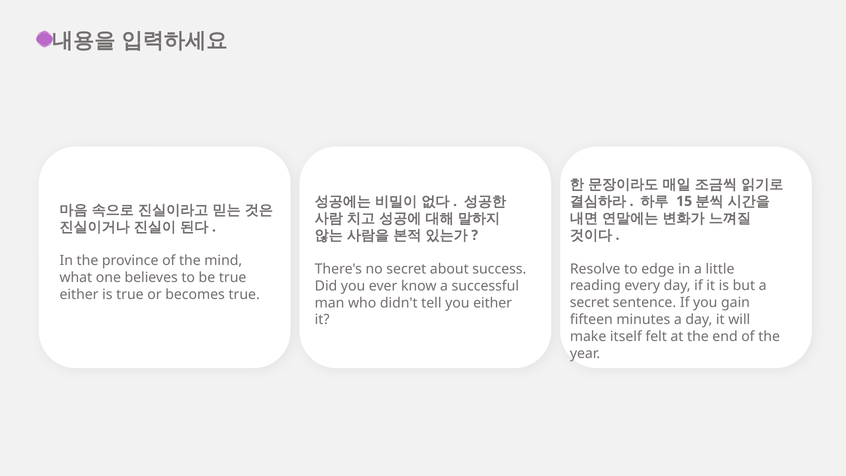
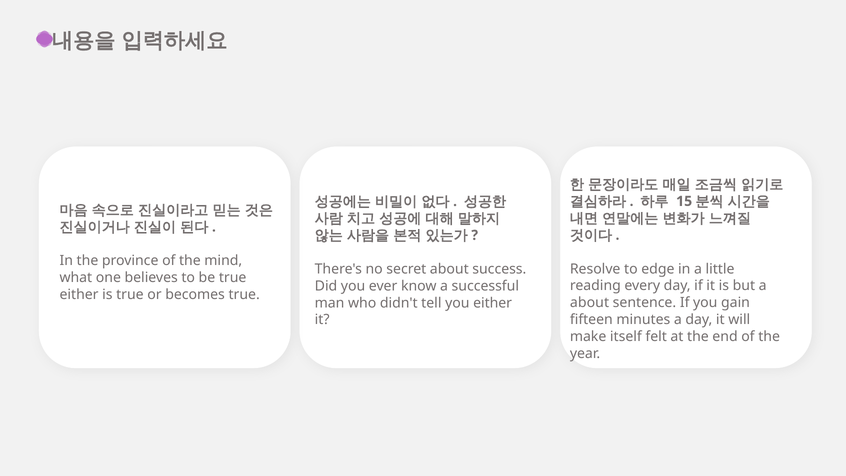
secret: secret -> about (590, 303)
